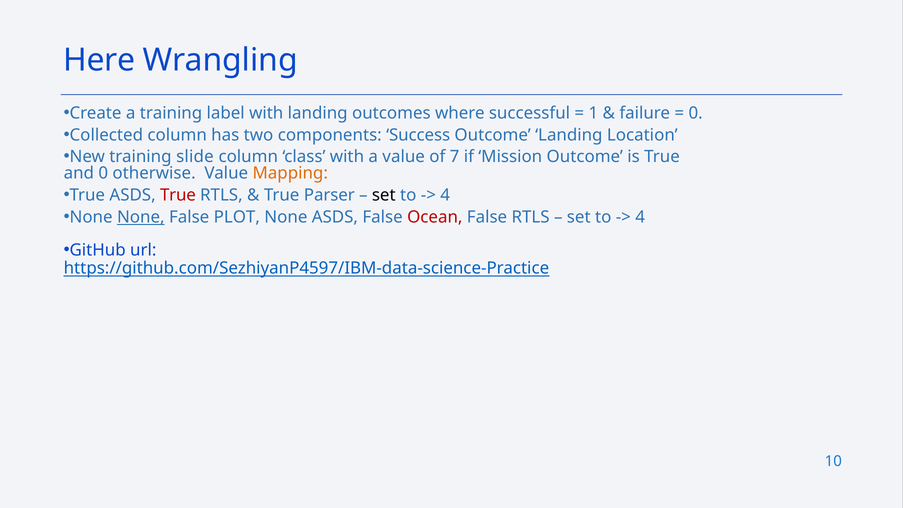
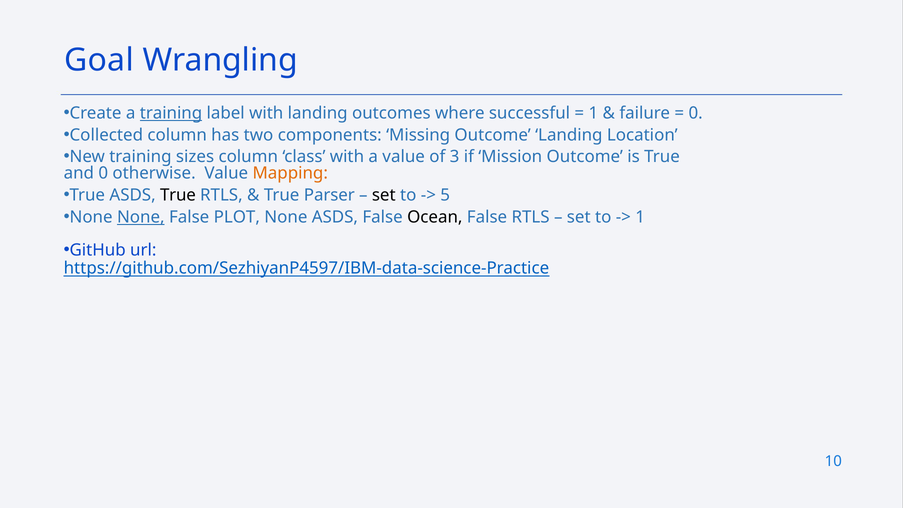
Here: Here -> Goal (99, 60)
training underline: none -> present (171, 113)
Success: Success -> Missing (418, 135)
slide: slide -> sizes (195, 157)
7: 7 -> 3 (455, 157)
True colour: red -> black (178, 195)
4: 4 -> 5 (445, 195)
Ocean colour: red -> black (435, 217)
4: 4 -> 1 (640, 217)
